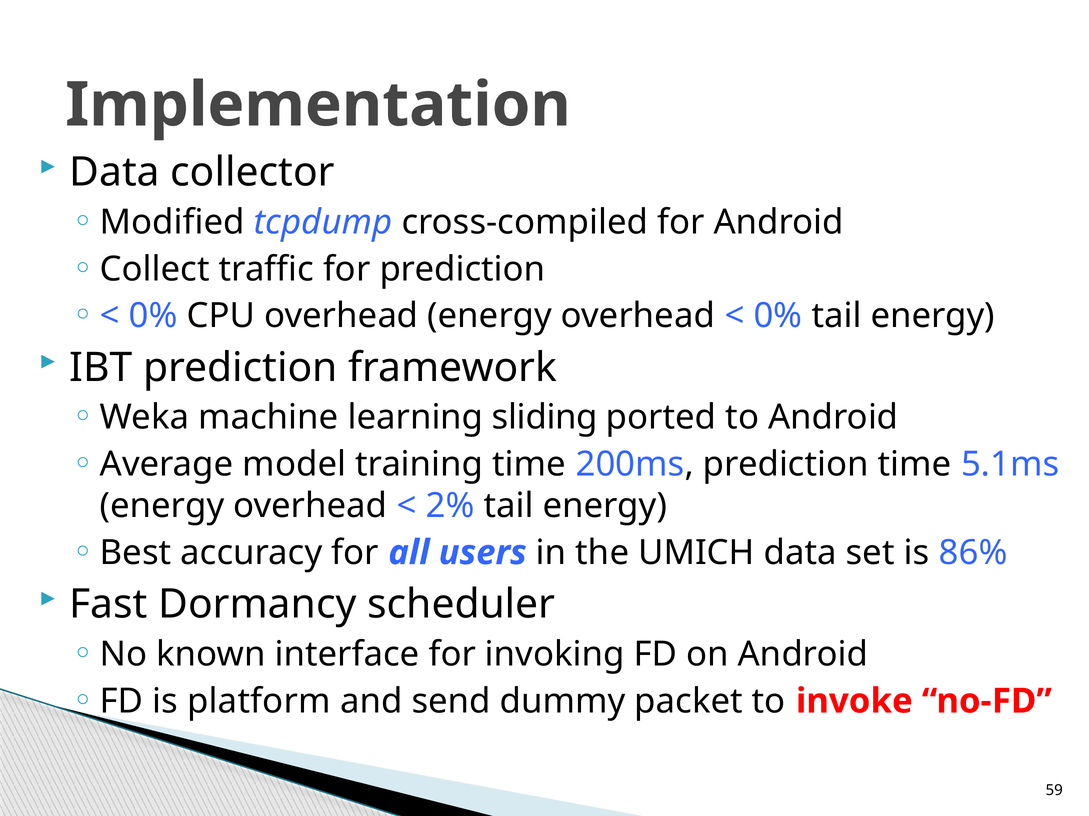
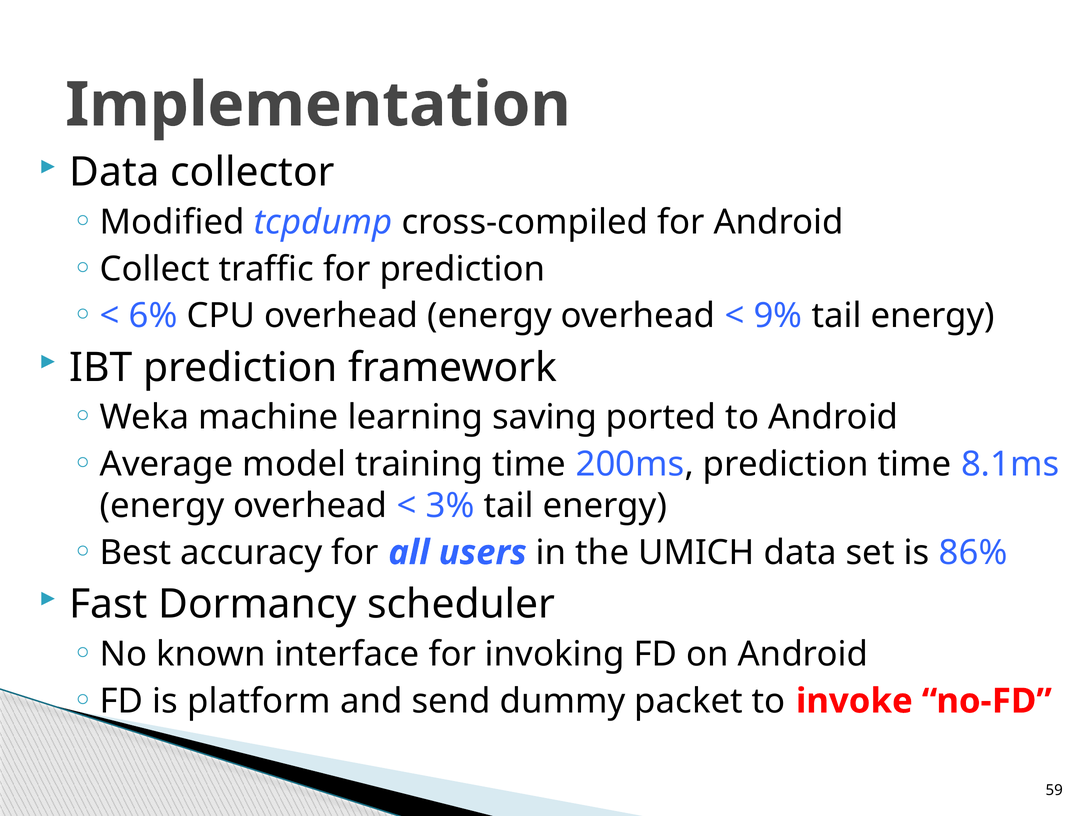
0%: 0% -> 6% (153, 316)
0%: 0% -> 9% (778, 316)
sliding: sliding -> saving (545, 418)
5.1ms: 5.1ms -> 8.1ms (1010, 465)
2%: 2% -> 3% (450, 506)
